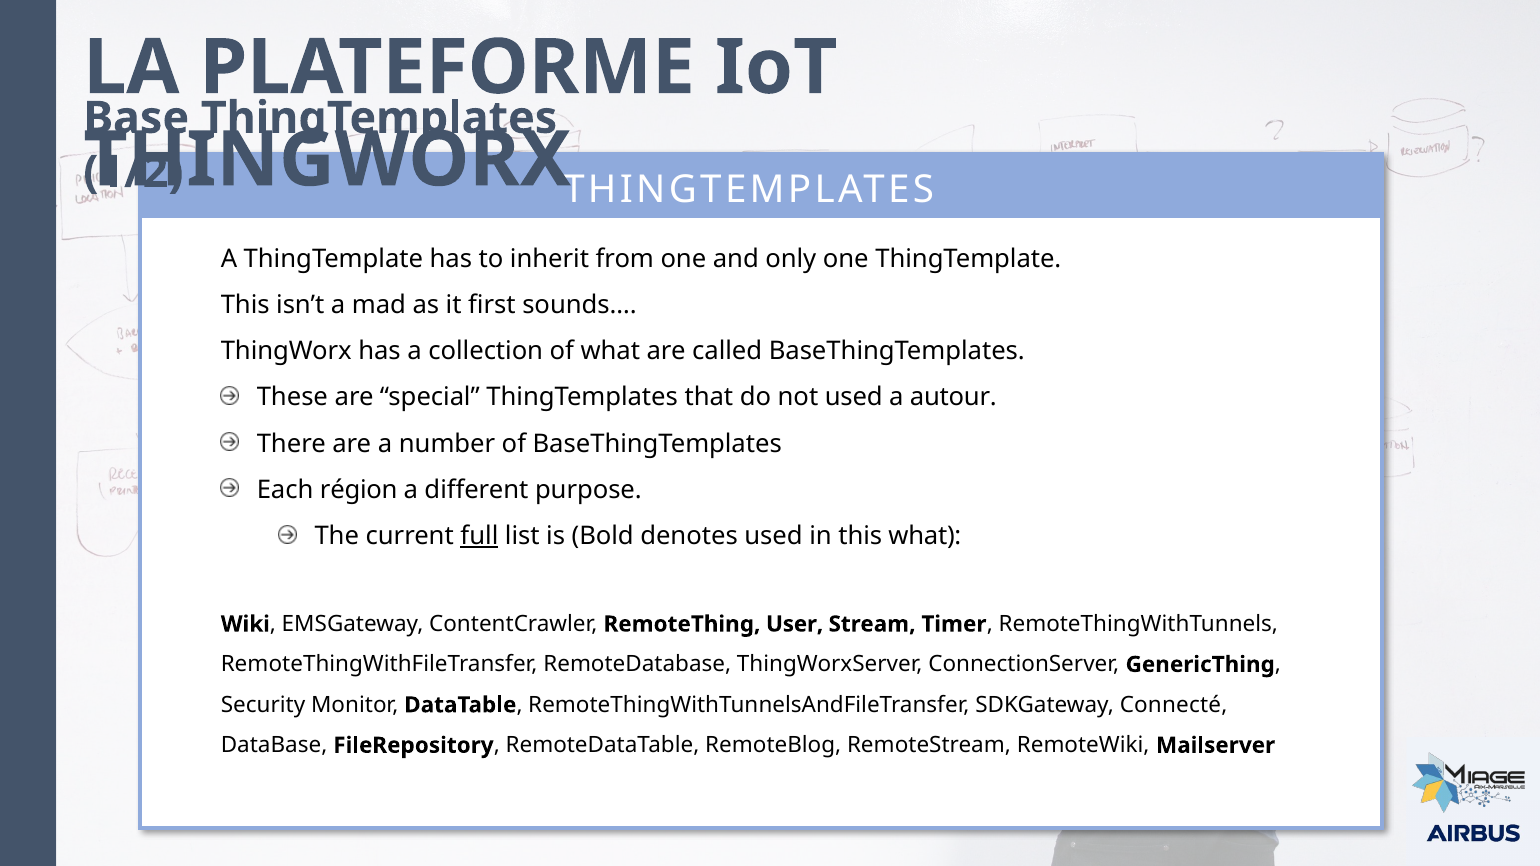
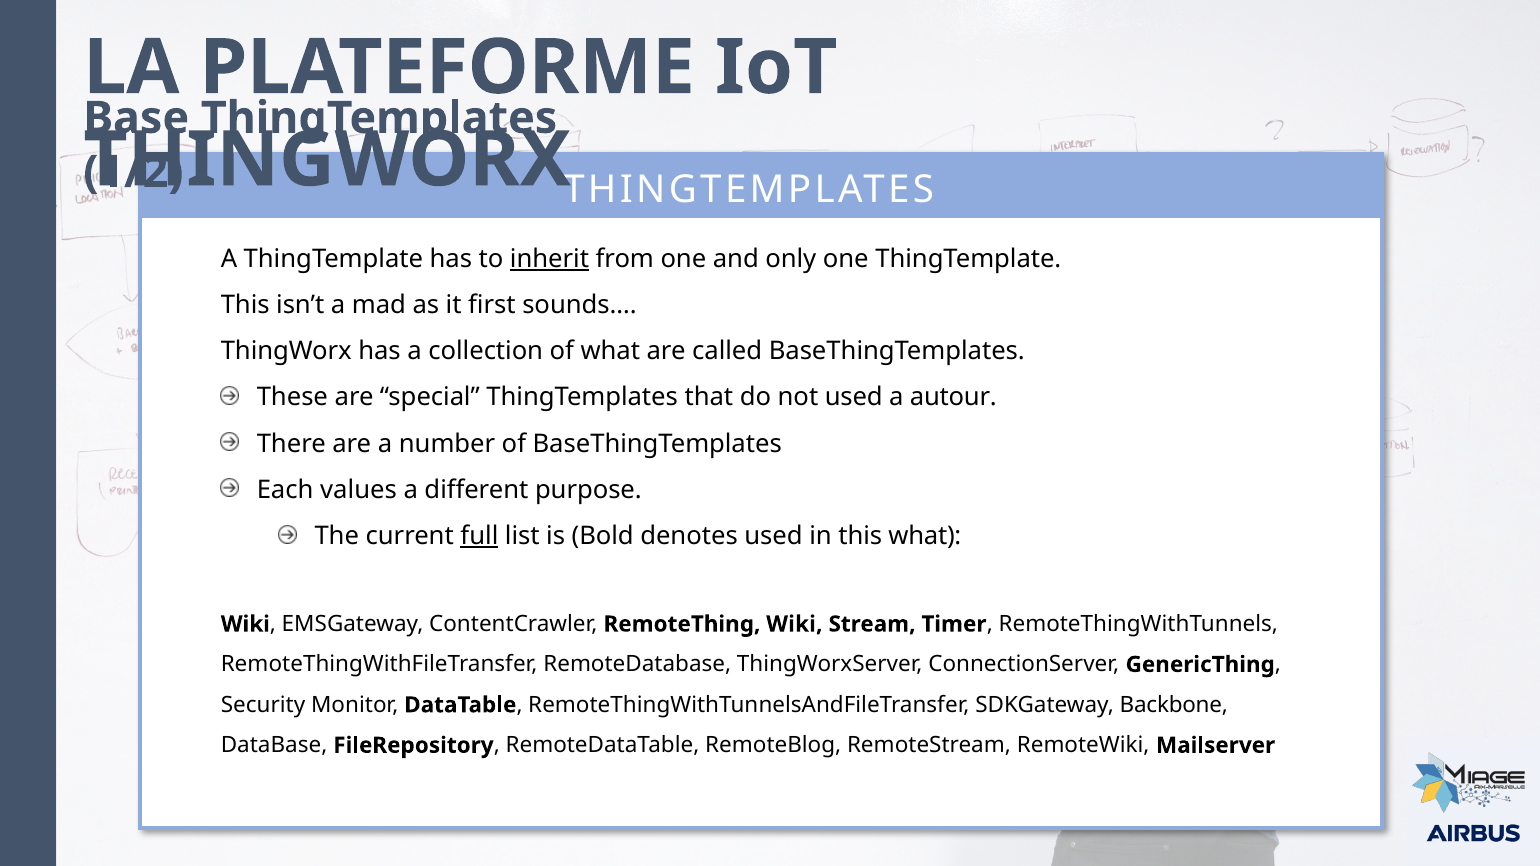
inherit underline: none -> present (550, 259)
région: région -> values (359, 490)
RemoteThing User: User -> Wiki (794, 624)
Connecté: Connecté -> Backbone (1174, 705)
